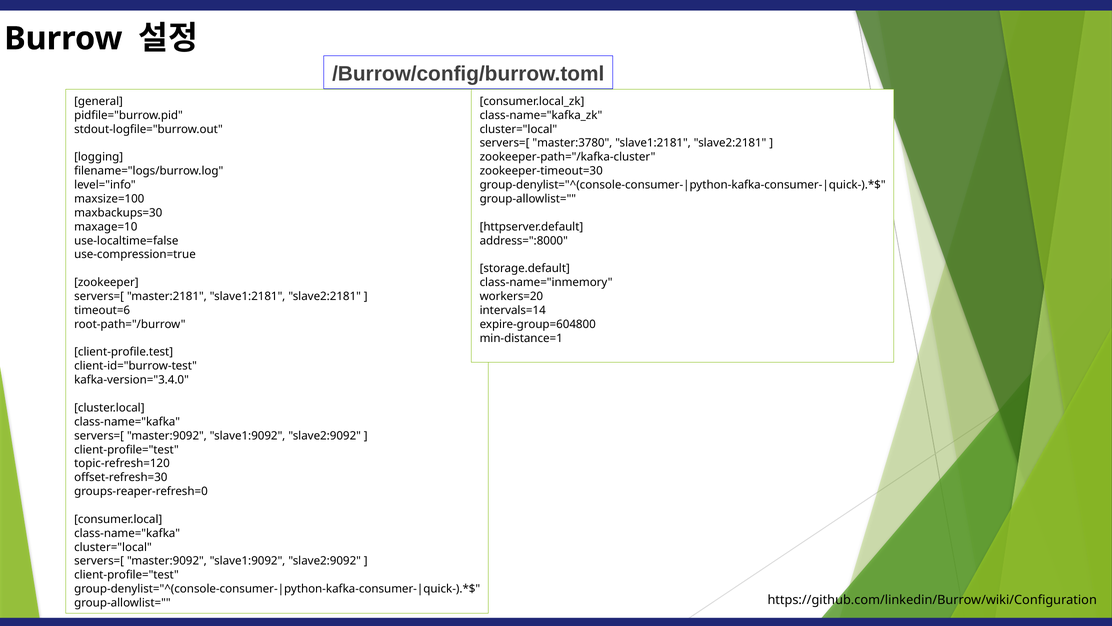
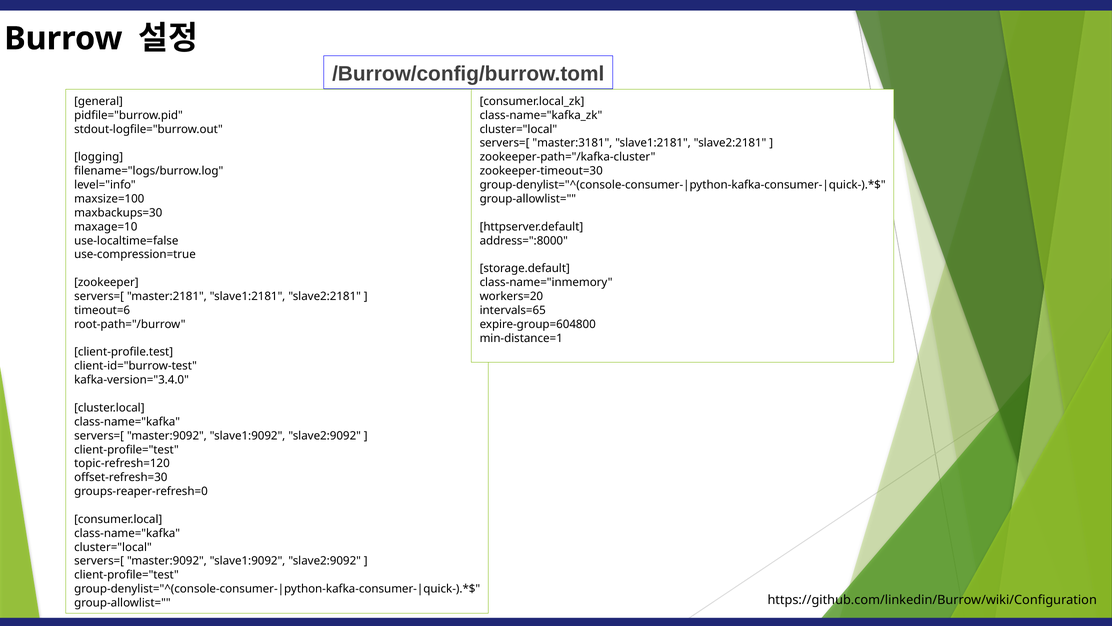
master:3780: master:3780 -> master:3181 (572, 143)
intervals=14: intervals=14 -> intervals=65 (513, 310)
